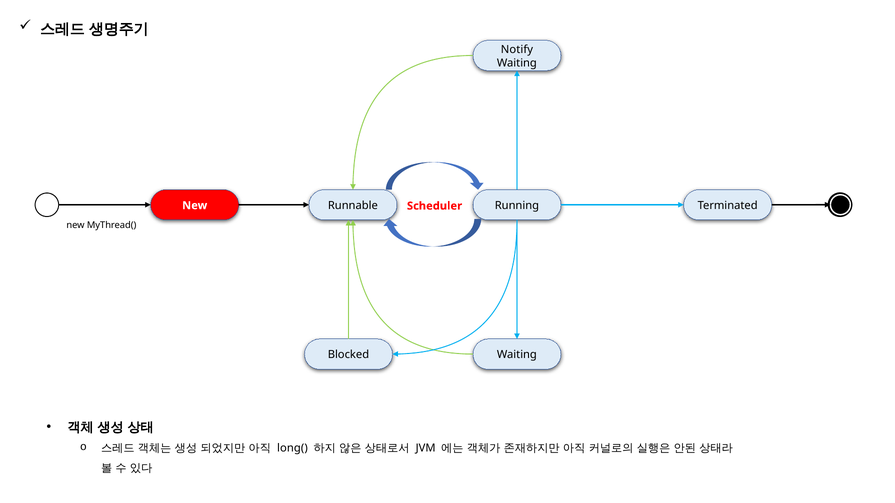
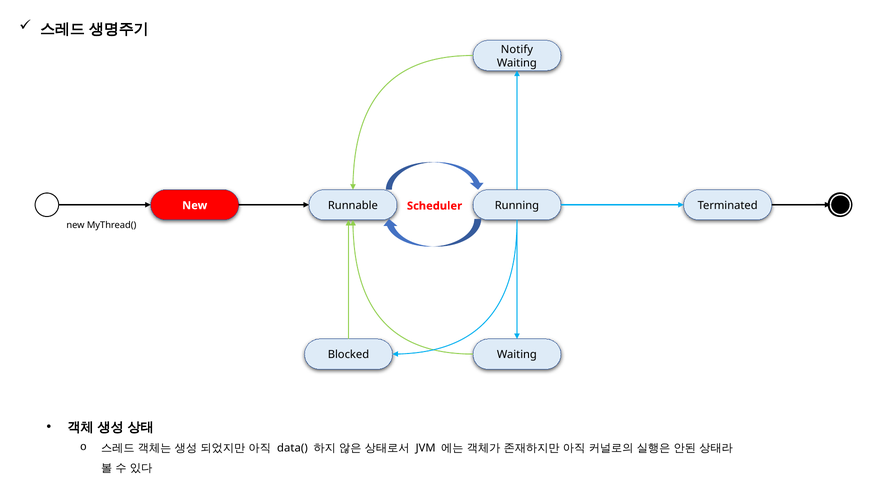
long(: long( -> data( (292, 448)
